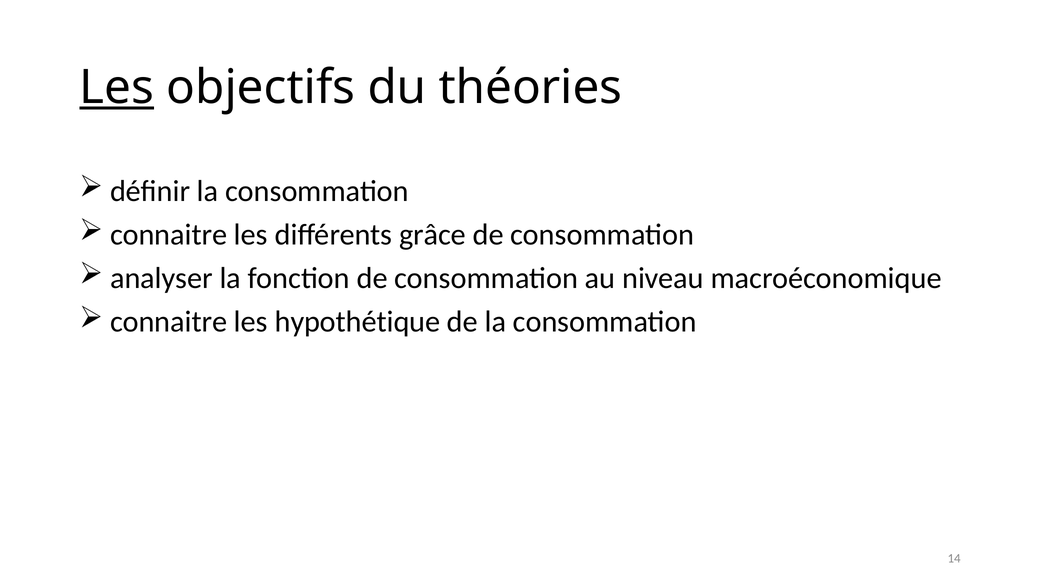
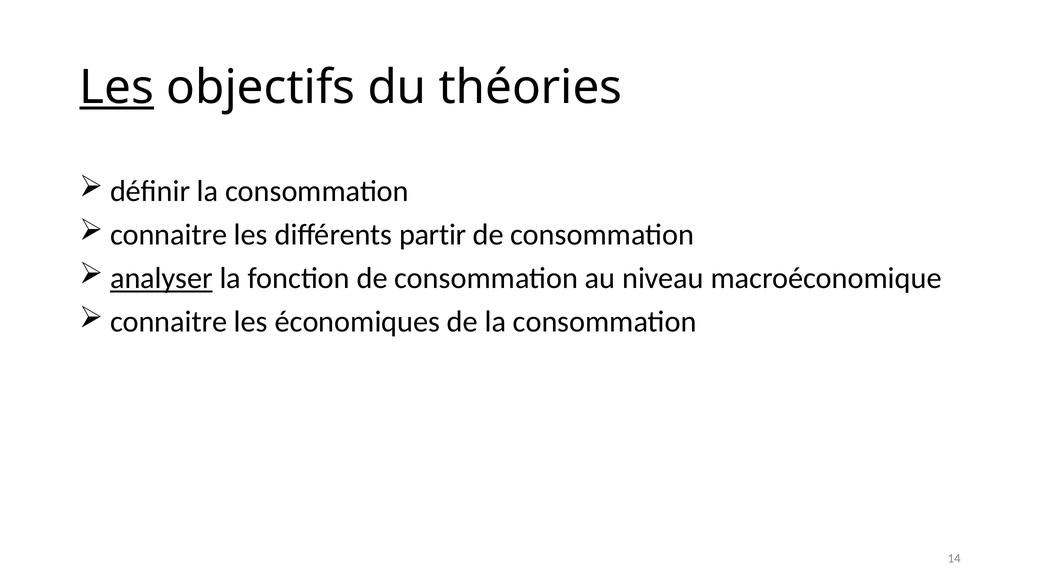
grâce: grâce -> partir (433, 235)
analyser underline: none -> present (161, 278)
hypothétique: hypothétique -> économiques (357, 322)
